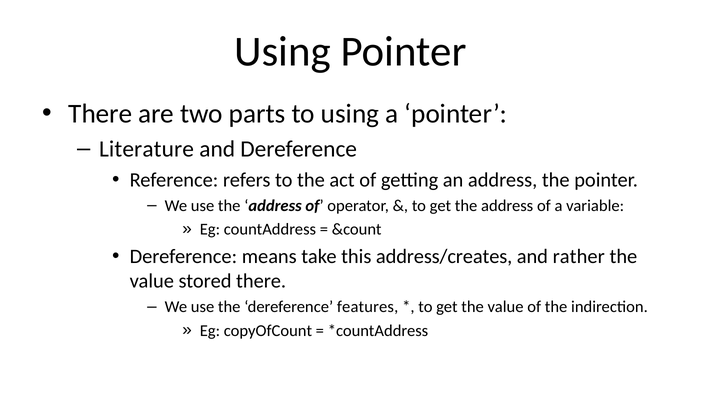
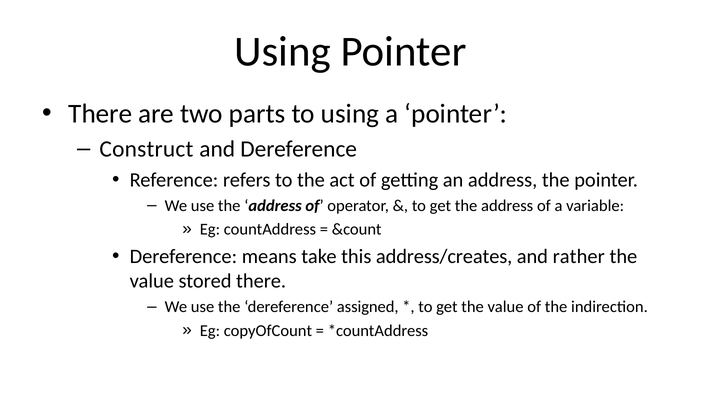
Literature: Literature -> Construct (146, 149)
features: features -> assigned (368, 307)
